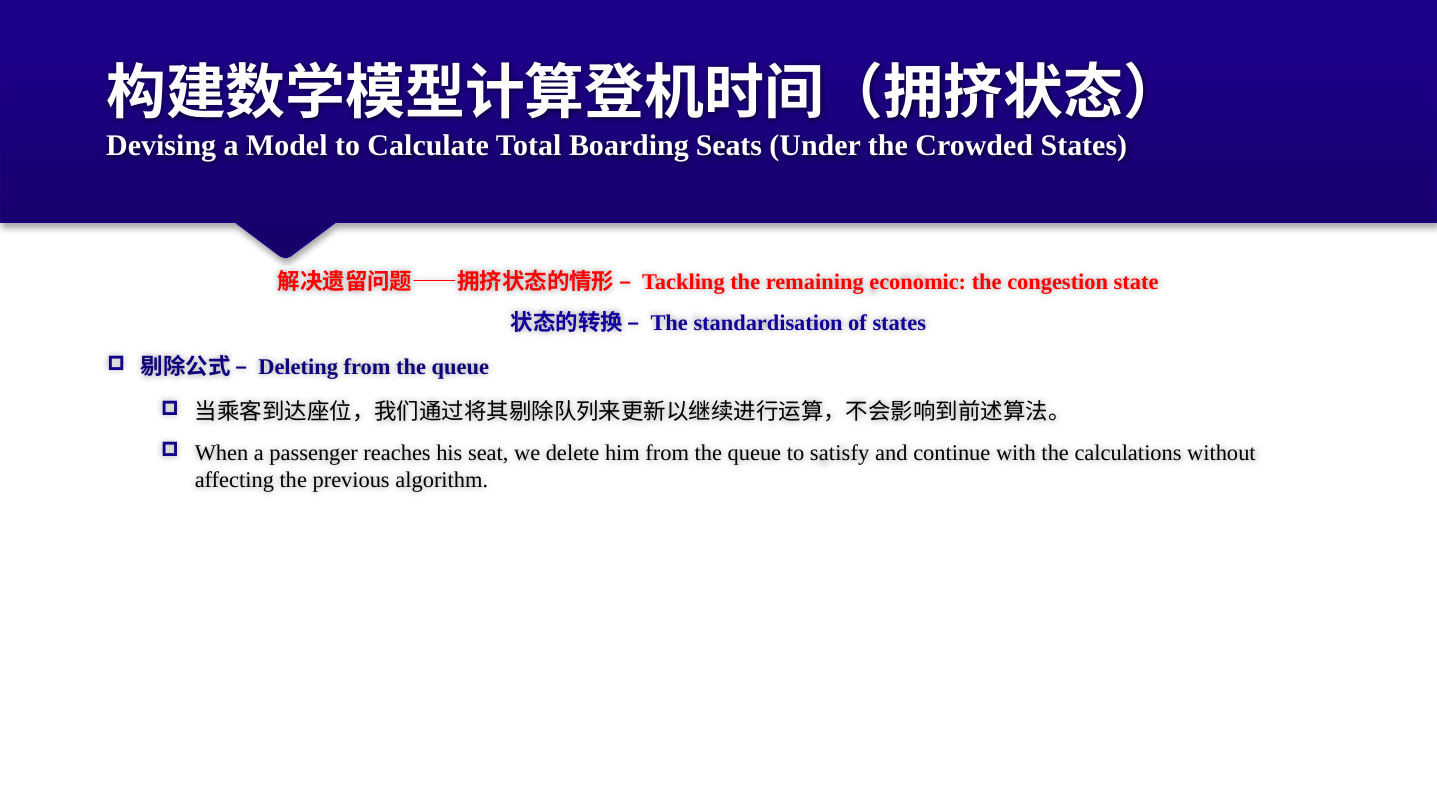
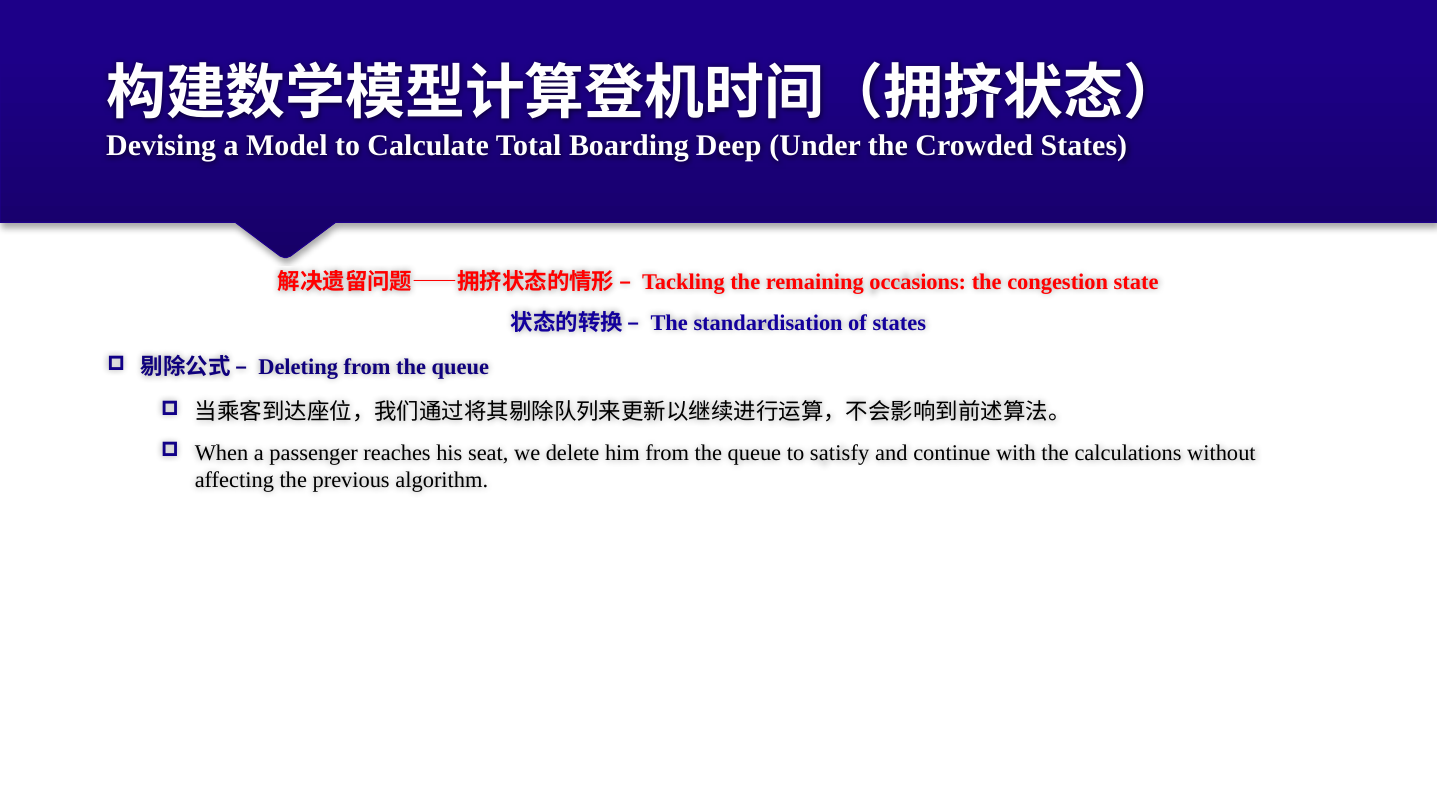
Seats: Seats -> Deep (729, 146)
economic: economic -> occasions (918, 282)
